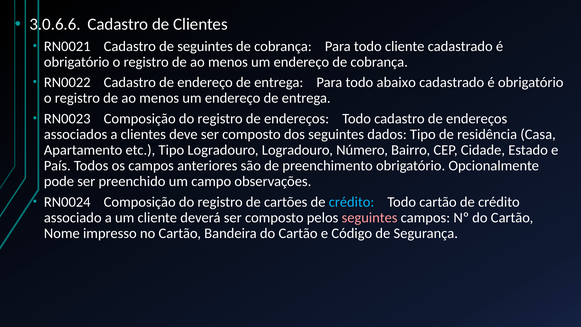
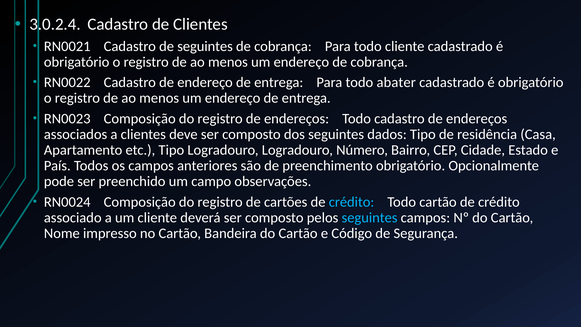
3.0.6.6: 3.0.6.6 -> 3.0.2.4 (55, 24)
abaixo: abaixo -> abater (396, 82)
seguintes colour: pink -> light blue (370, 218)
